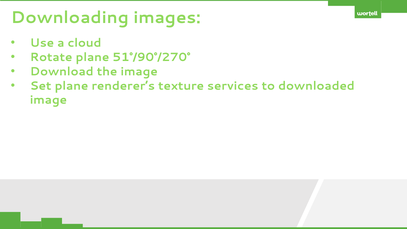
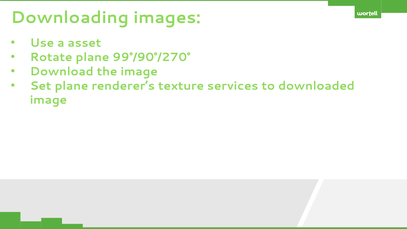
cloud: cloud -> asset (84, 43)
51°/90°/270°: 51°/90°/270° -> 99°/90°/270° (151, 57)
